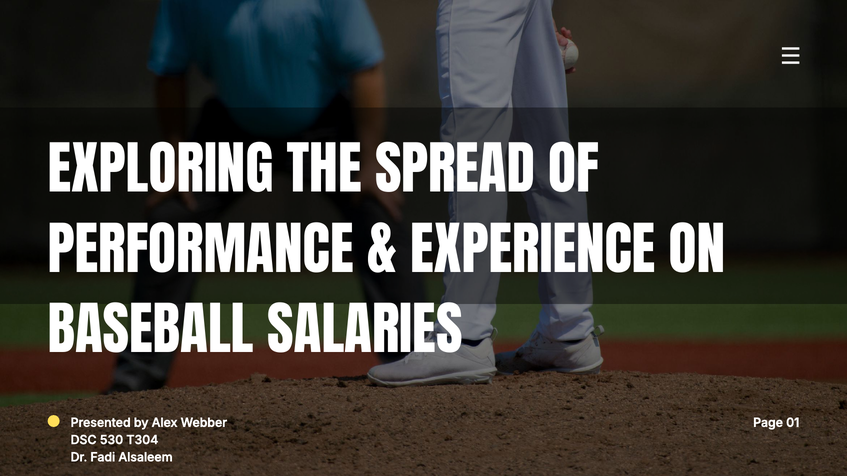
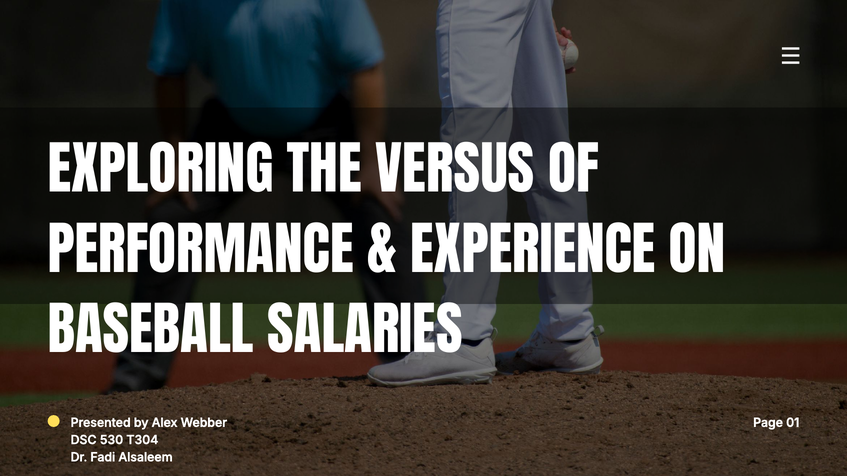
SPREAD: SPREAD -> VERSUS (455, 173)
